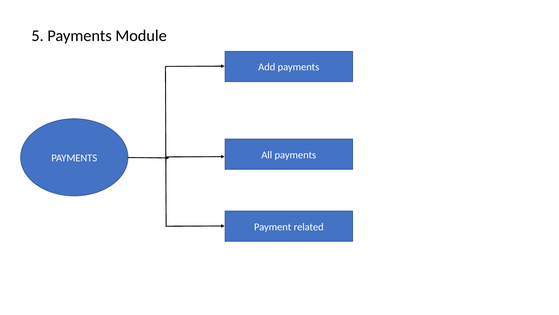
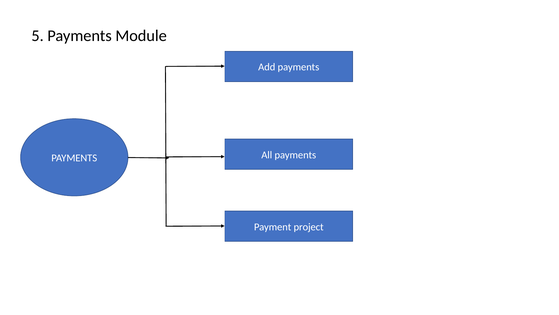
related: related -> project (309, 227)
